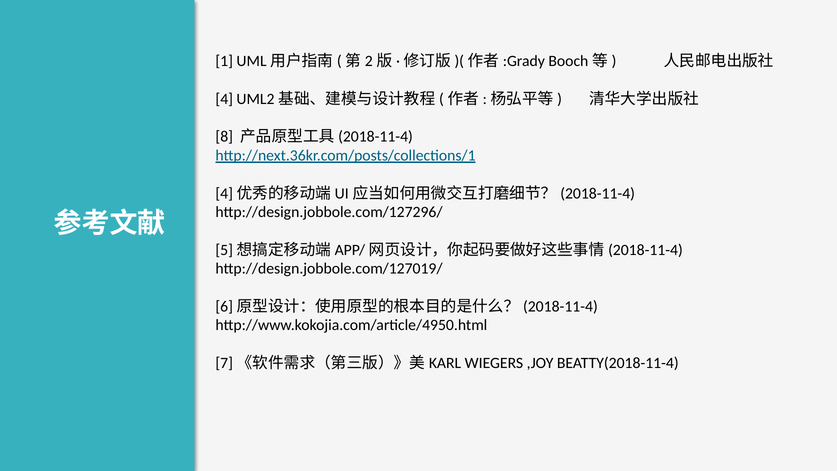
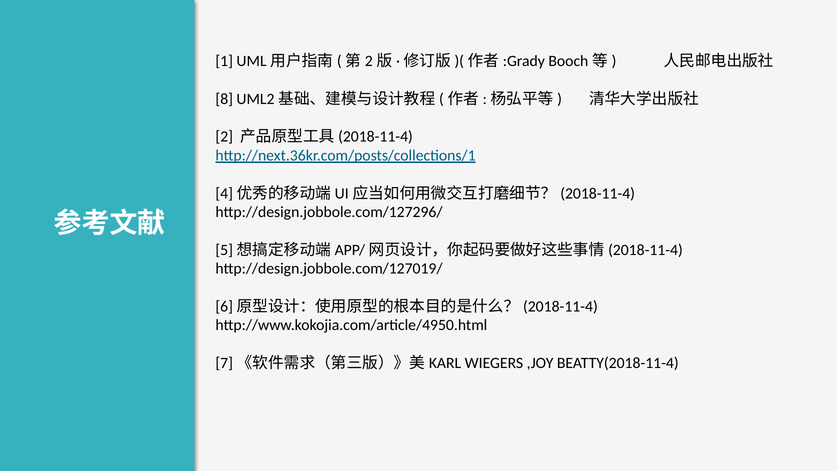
4: 4 -> 8 (224, 99)
8: 8 -> 2 (224, 137)
